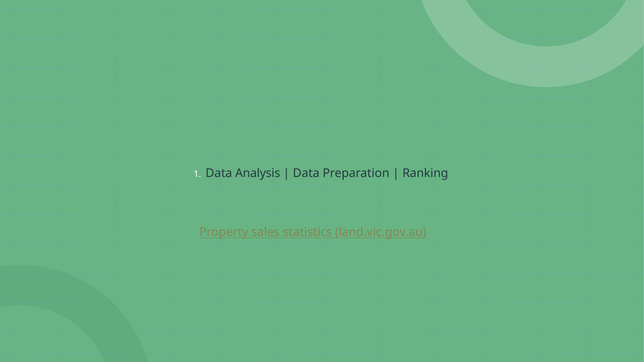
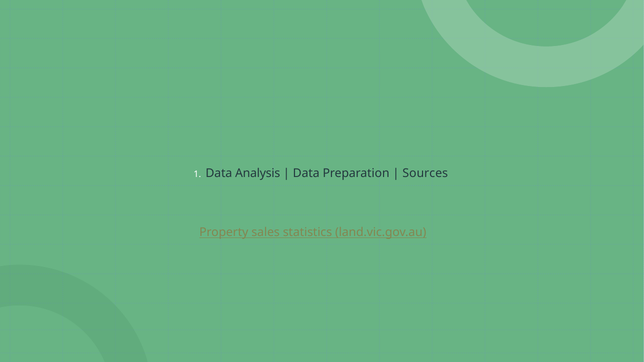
Ranking: Ranking -> Sources (425, 173)
